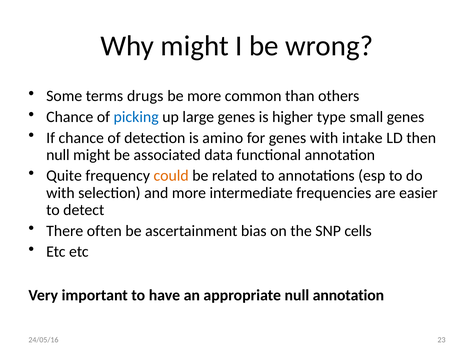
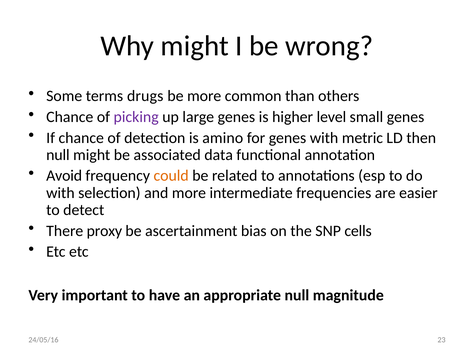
picking colour: blue -> purple (136, 117)
type: type -> level (331, 117)
intake: intake -> metric (362, 138)
Quite: Quite -> Avoid (64, 176)
often: often -> proxy (104, 230)
null annotation: annotation -> magnitude (348, 295)
